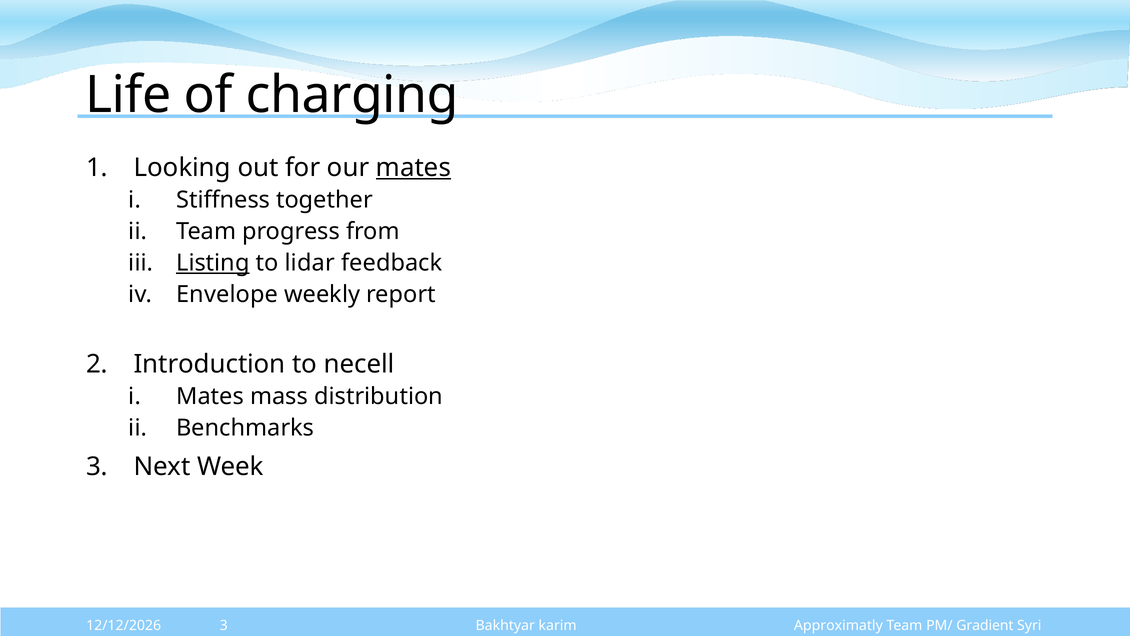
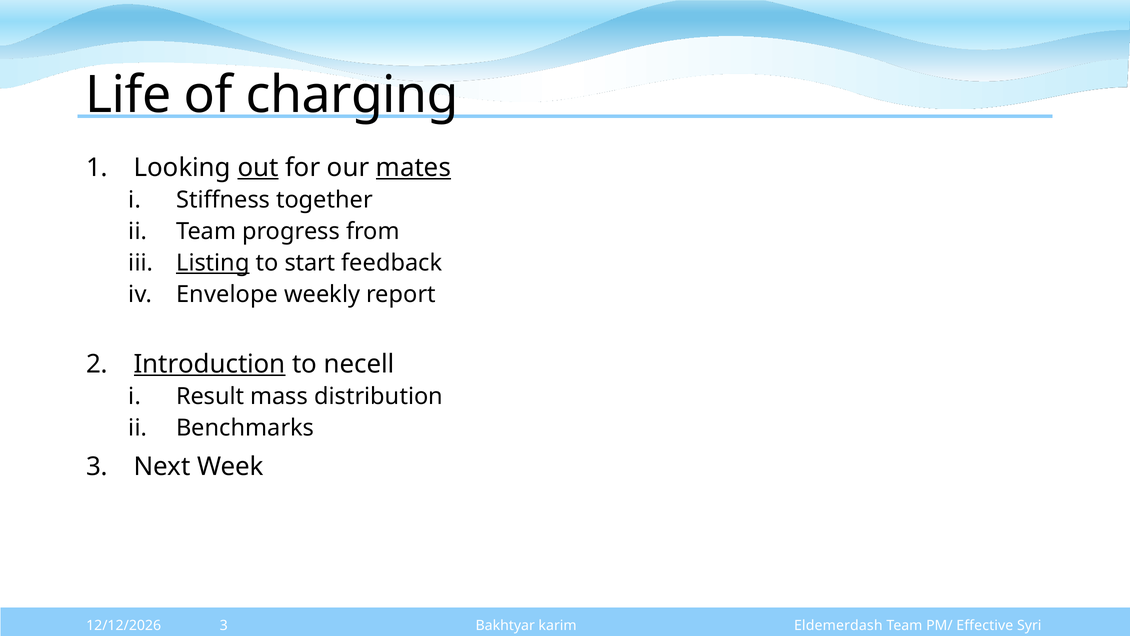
out underline: none -> present (258, 167)
lidar: lidar -> start (310, 263)
Introduction underline: none -> present (210, 364)
Mates: Mates -> Result (210, 396)
Approximatly: Approximatly -> Eldemerdash (838, 625)
Gradient: Gradient -> Effective (985, 625)
